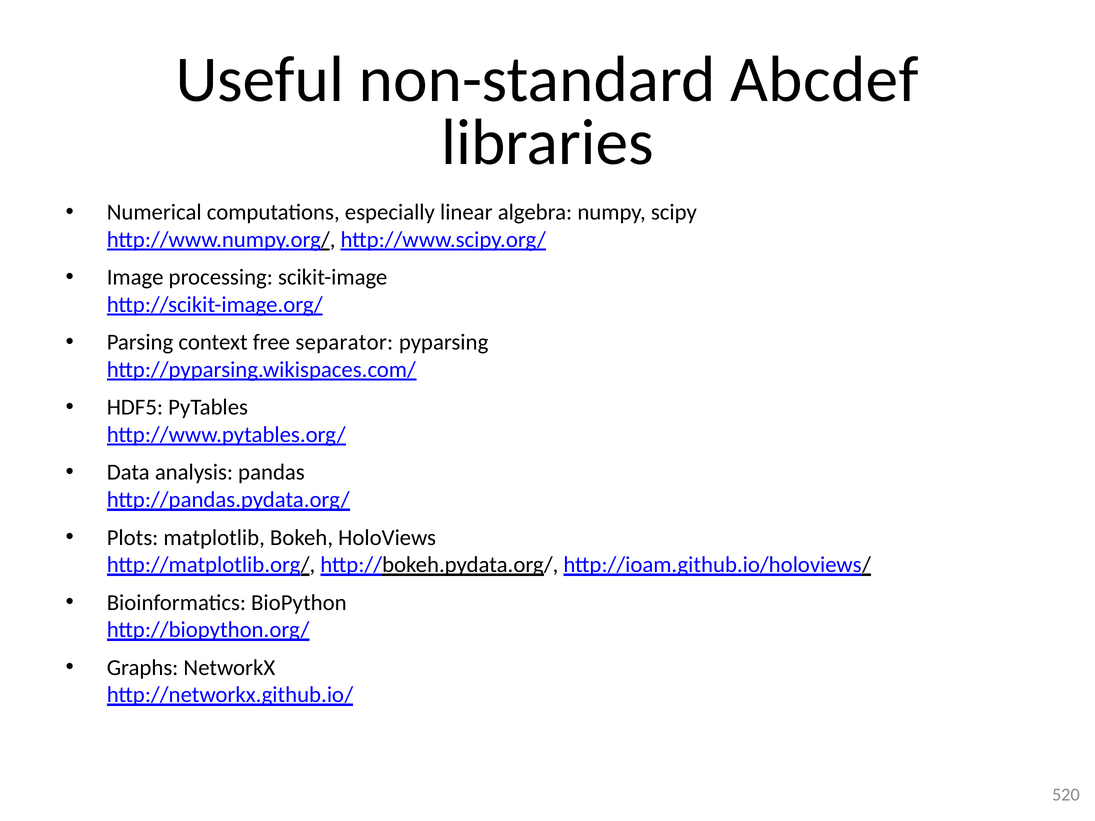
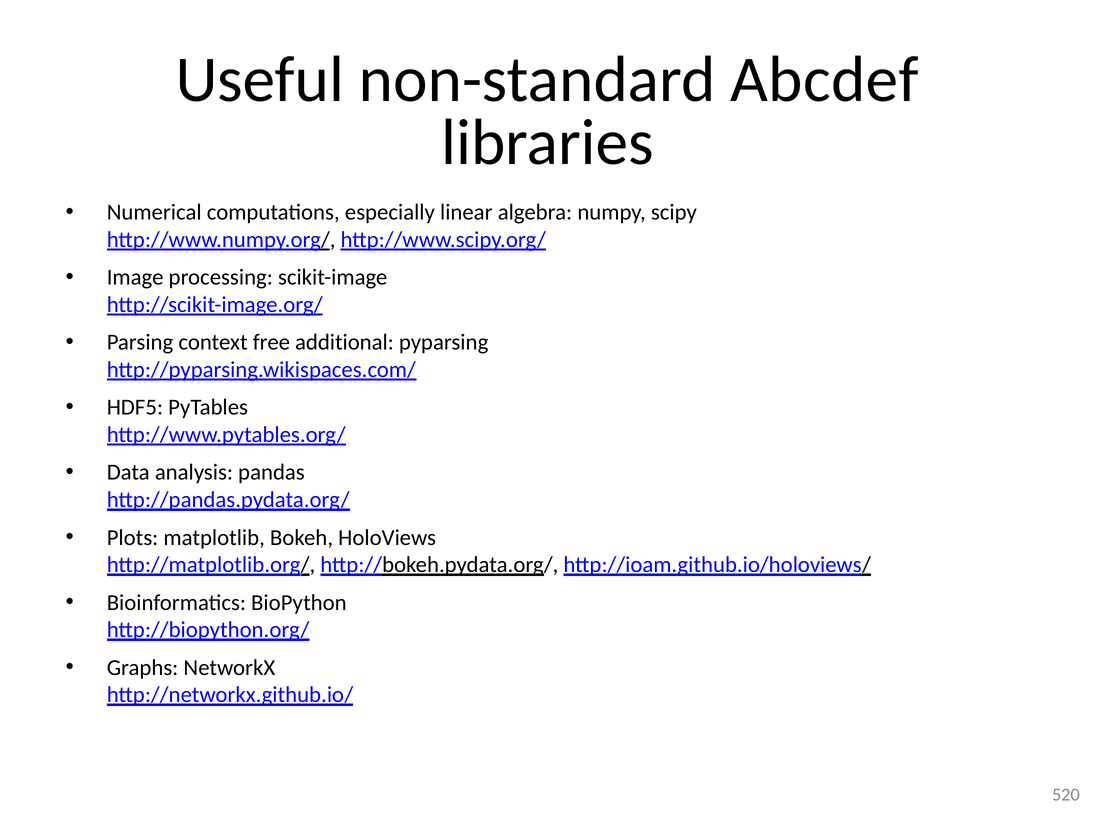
separator: separator -> additional (344, 342)
